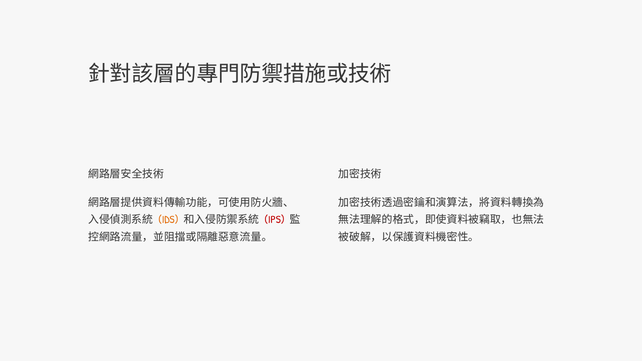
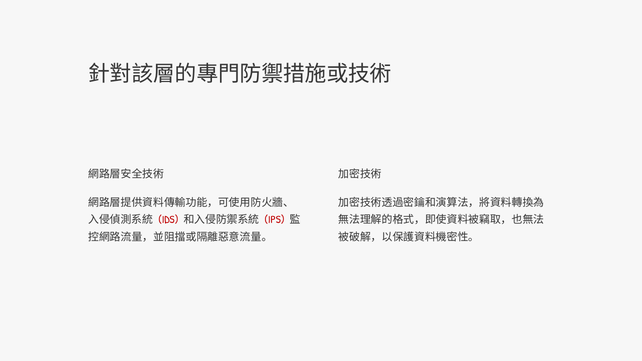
IDS colour: orange -> red (168, 220)
